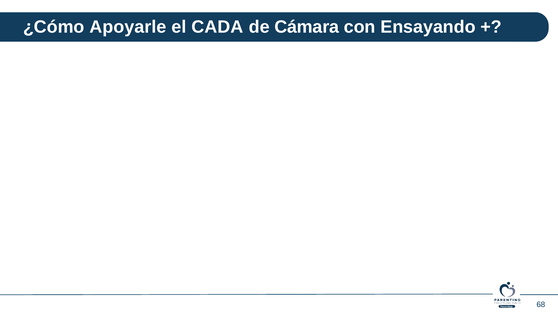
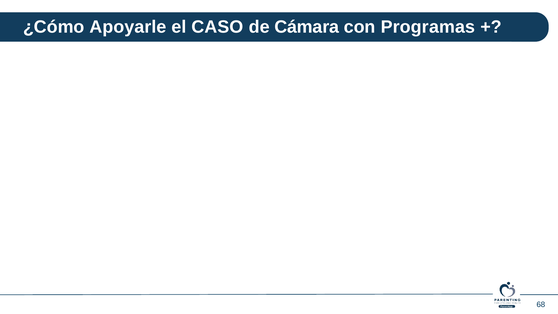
CADA: CADA -> CASO (218, 27)
Ensayando: Ensayando -> Programas (428, 27)
